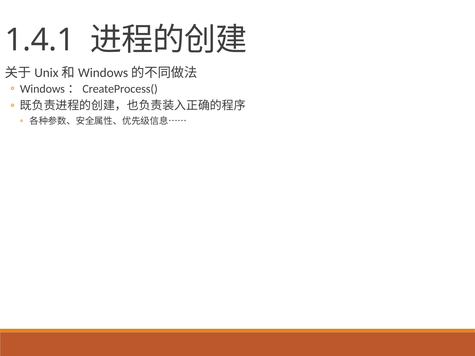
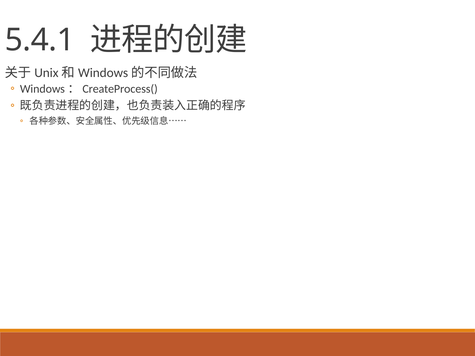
1.4.1: 1.4.1 -> 5.4.1 (40, 40)
